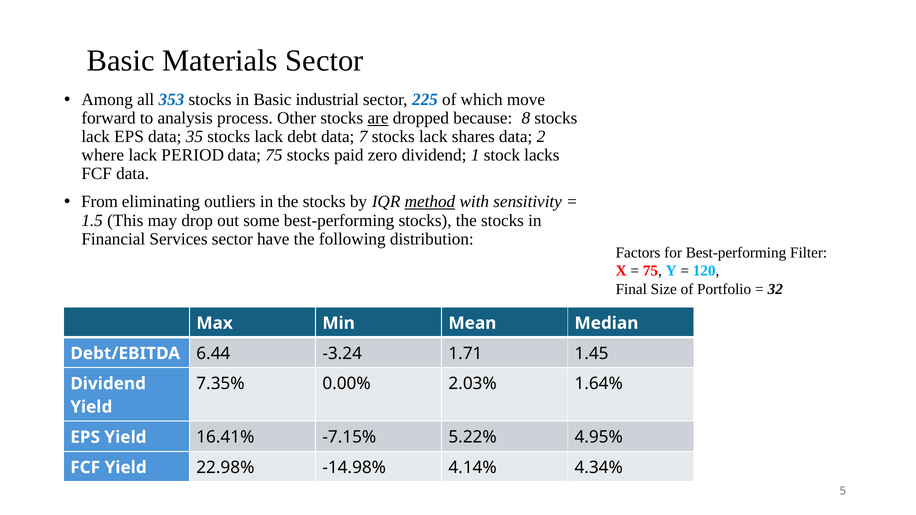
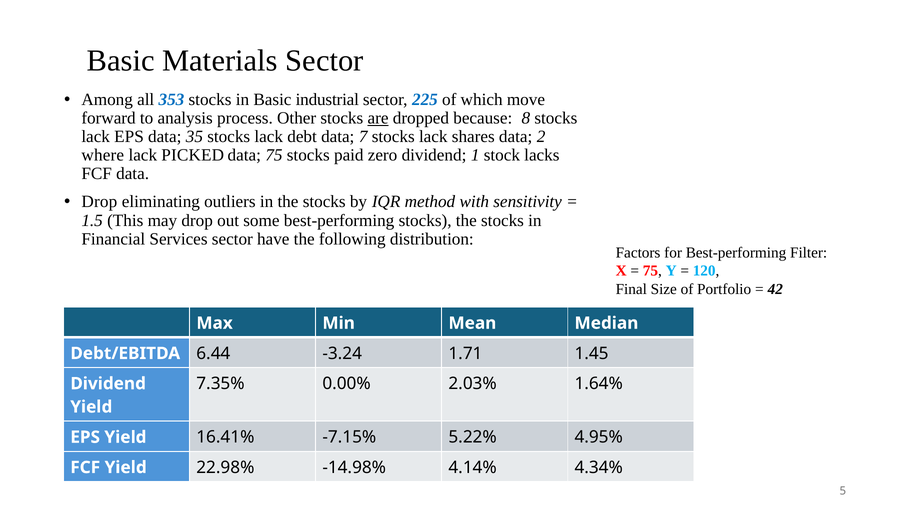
PERIOD: PERIOD -> PICKED (193, 155)
From: From -> Drop (99, 202)
method underline: present -> none (430, 202)
32: 32 -> 42 (775, 289)
